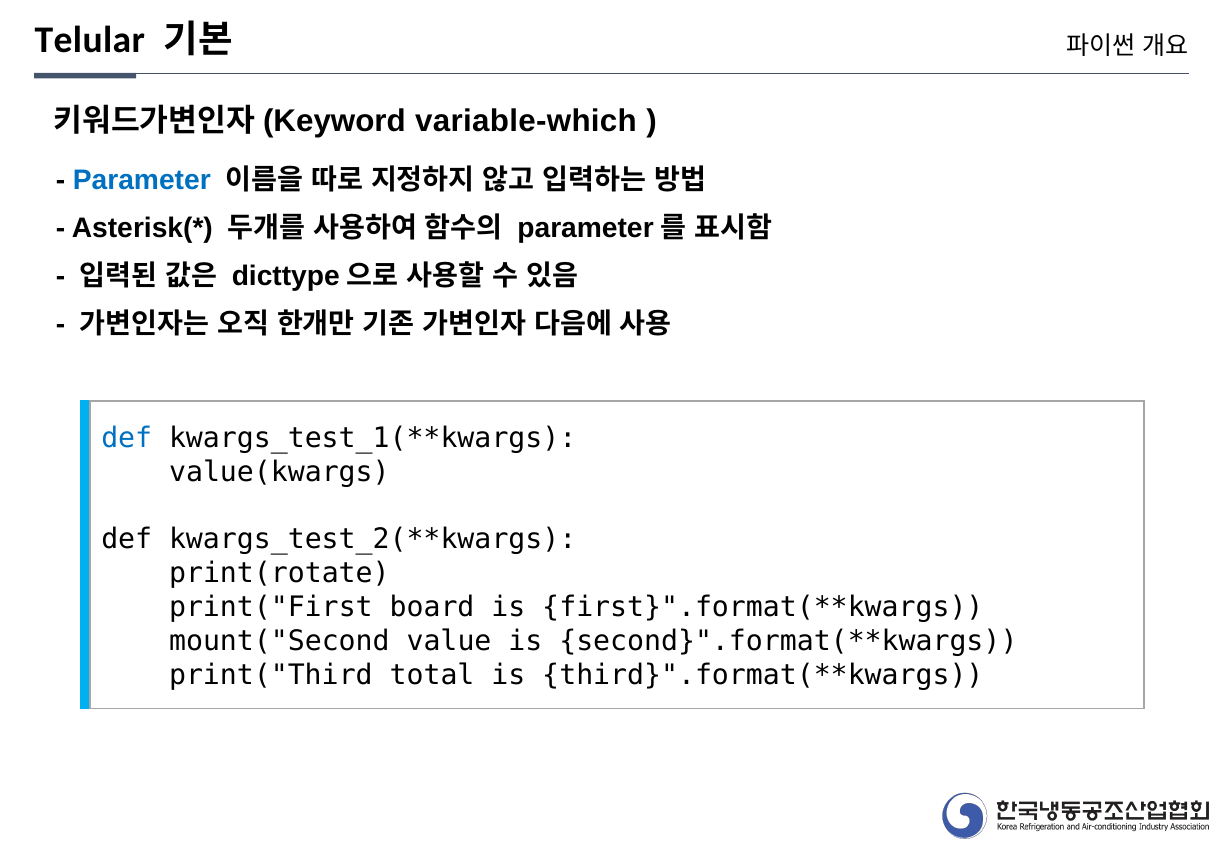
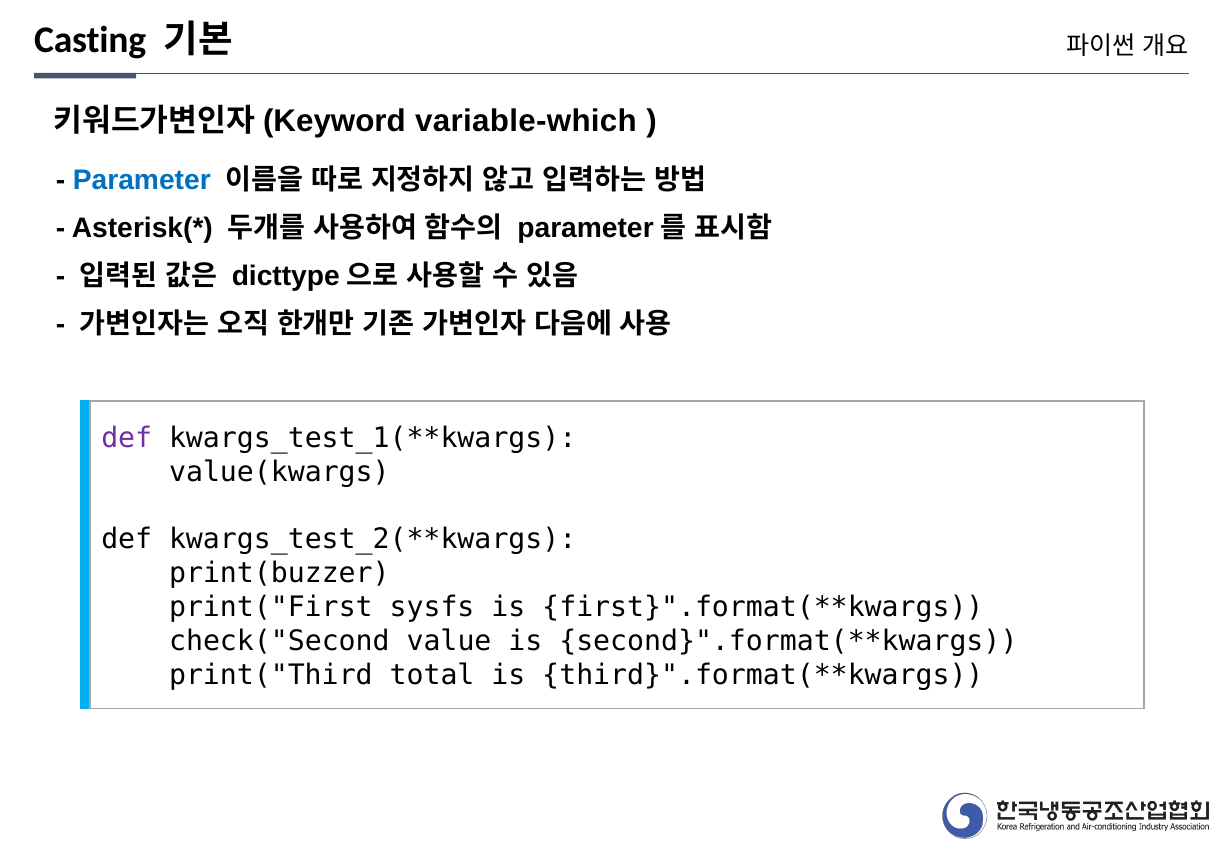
Telular: Telular -> Casting (90, 40)
def colour: blue -> purple (127, 438)
print(rotate: print(rotate -> print(buzzer (279, 574)
board: board -> sysfs (432, 607)
mount("Second: mount("Second -> check("Second (279, 641)
